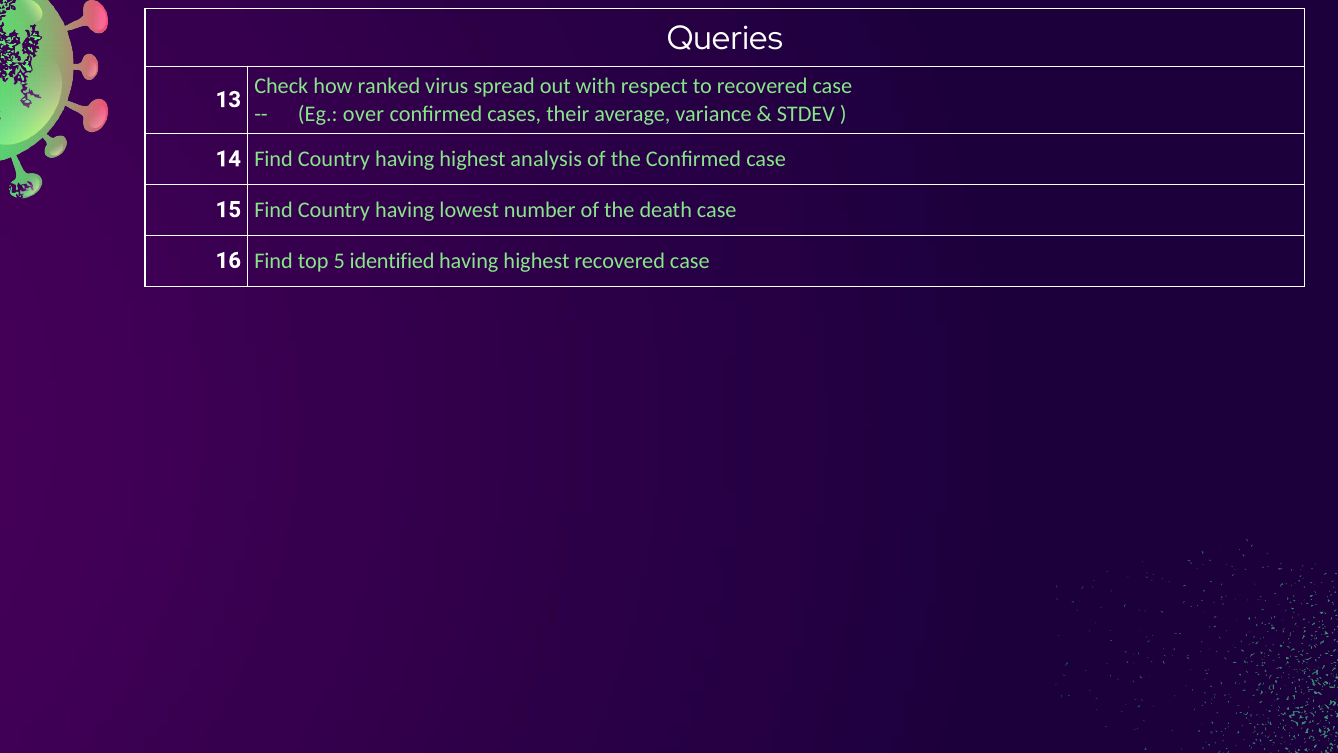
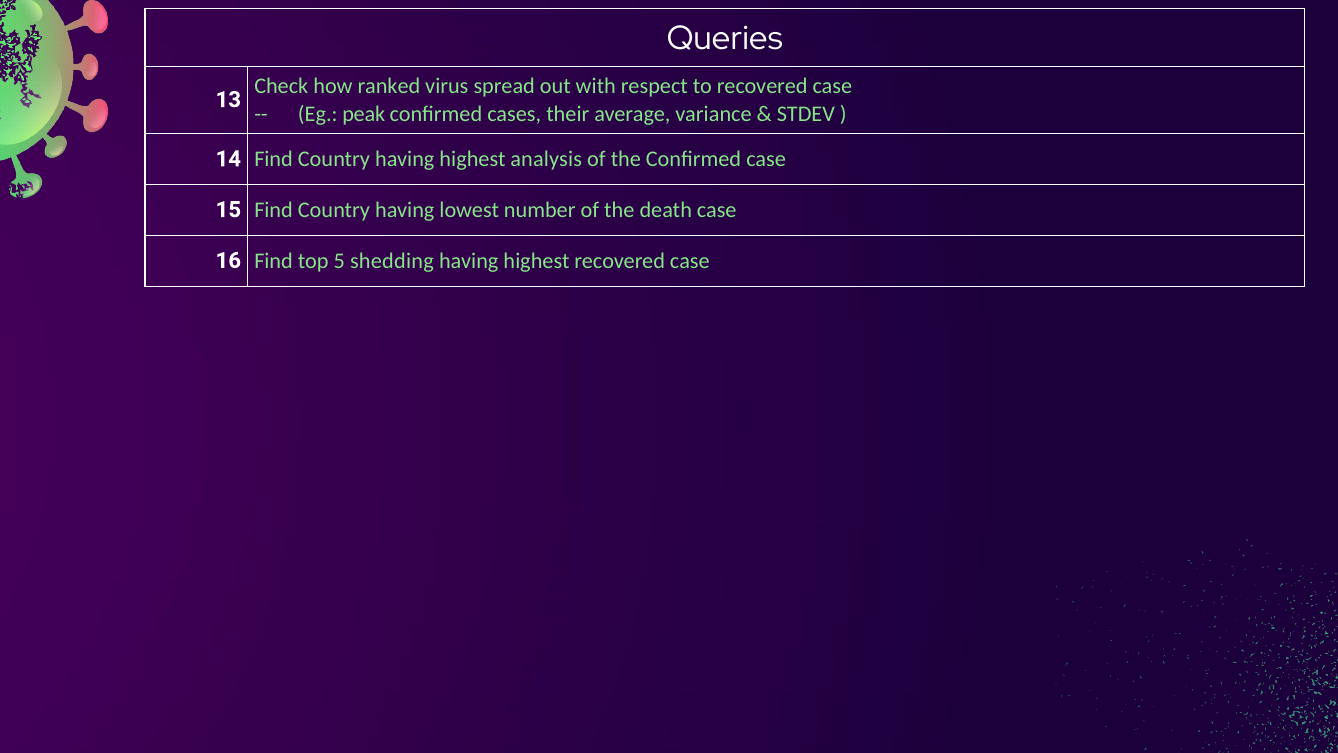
over: over -> peak (364, 114)
identified: identified -> shedding (392, 261)
